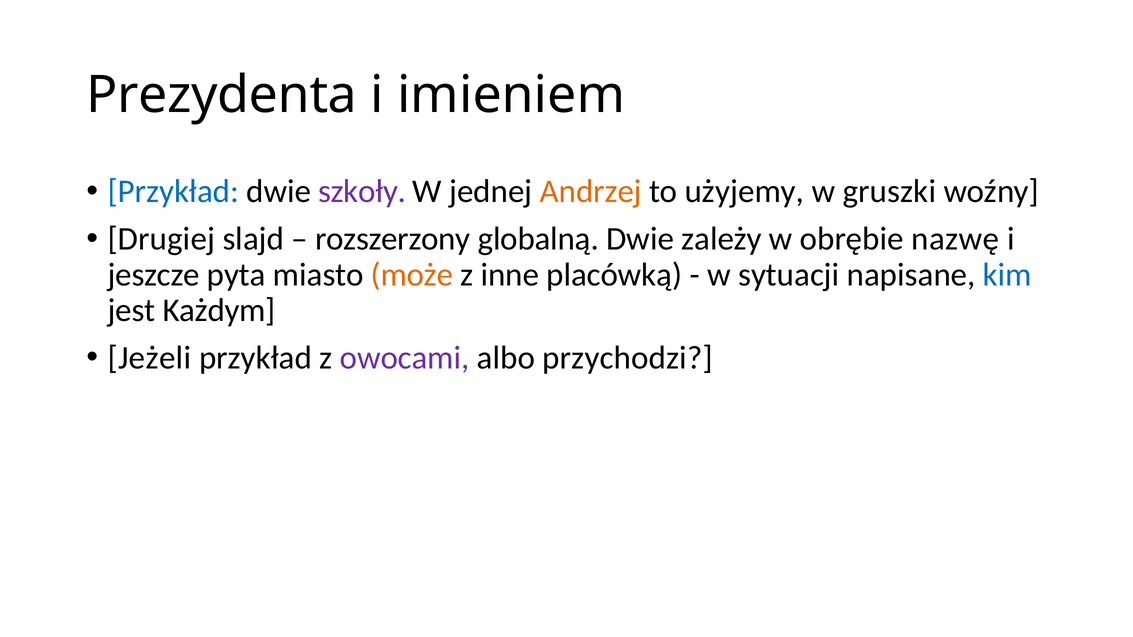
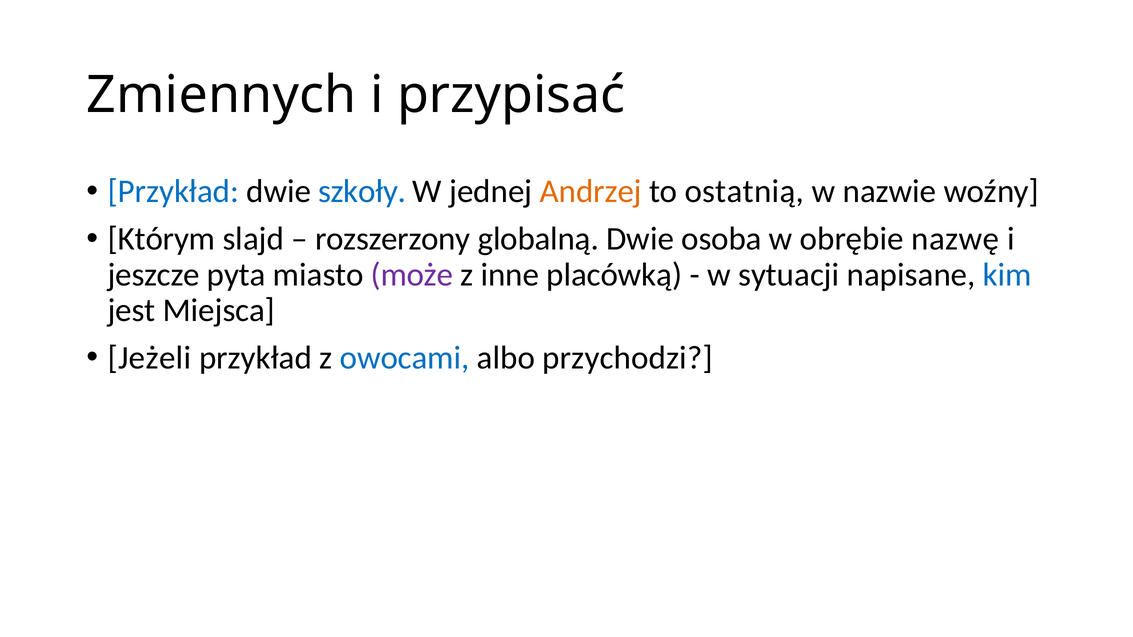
Prezydenta: Prezydenta -> Zmiennych (221, 95)
imieniem: imieniem -> przypisać (511, 95)
szkoły colour: purple -> blue (362, 192)
użyjemy: użyjemy -> ostatnią (744, 192)
gruszki: gruszki -> nazwie (889, 192)
Drugiej: Drugiej -> Którym (161, 239)
zależy: zależy -> osoba (722, 239)
może colour: orange -> purple (412, 275)
Każdym: Każdym -> Miejsca (219, 310)
owocami colour: purple -> blue (405, 358)
